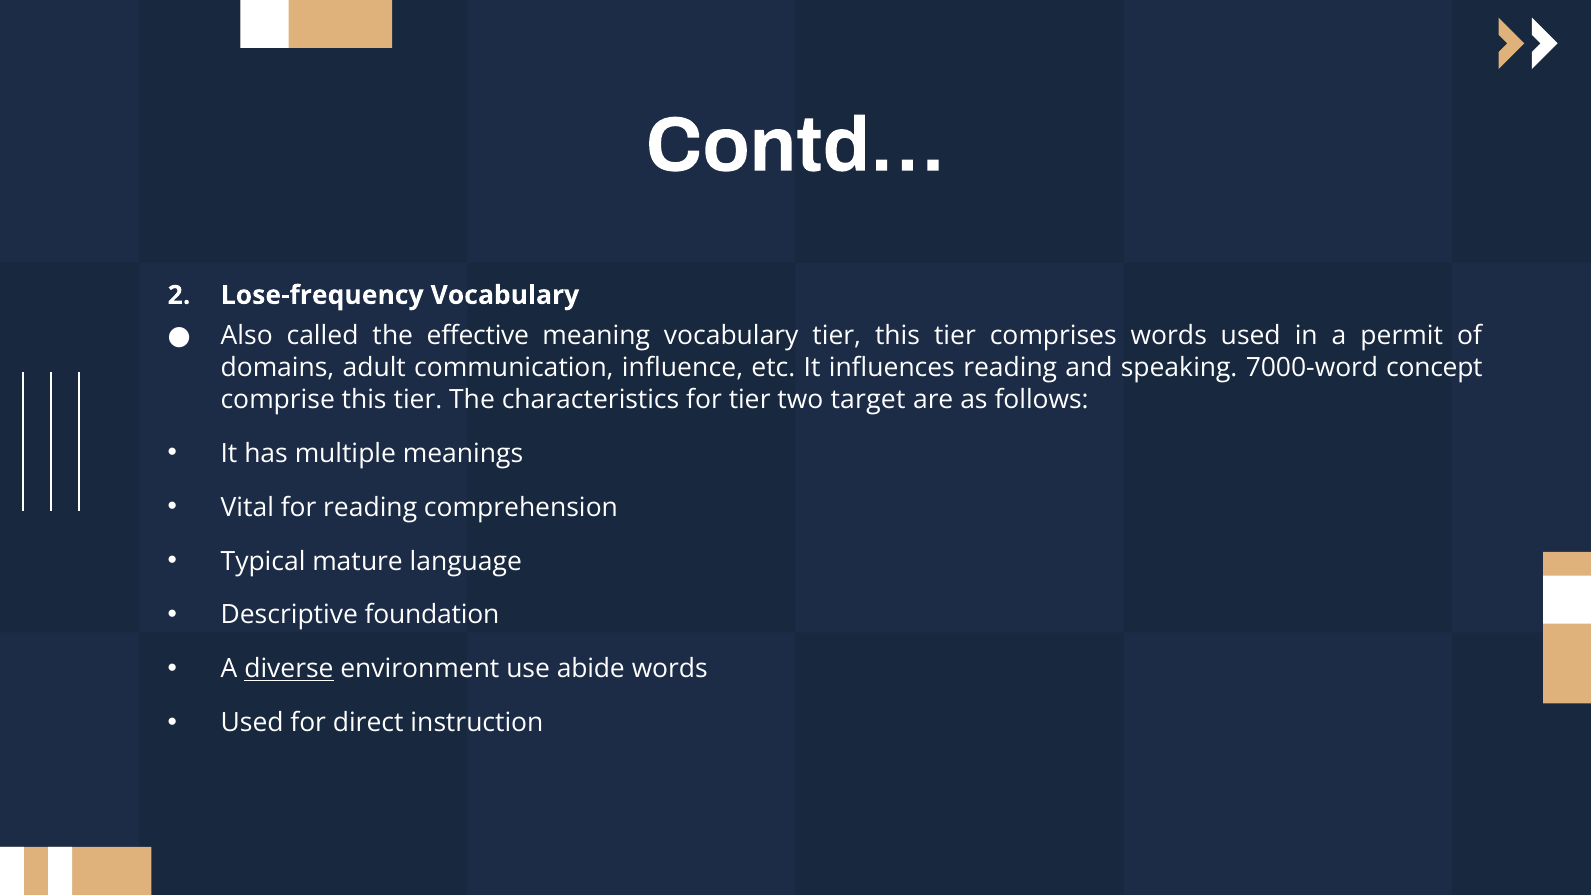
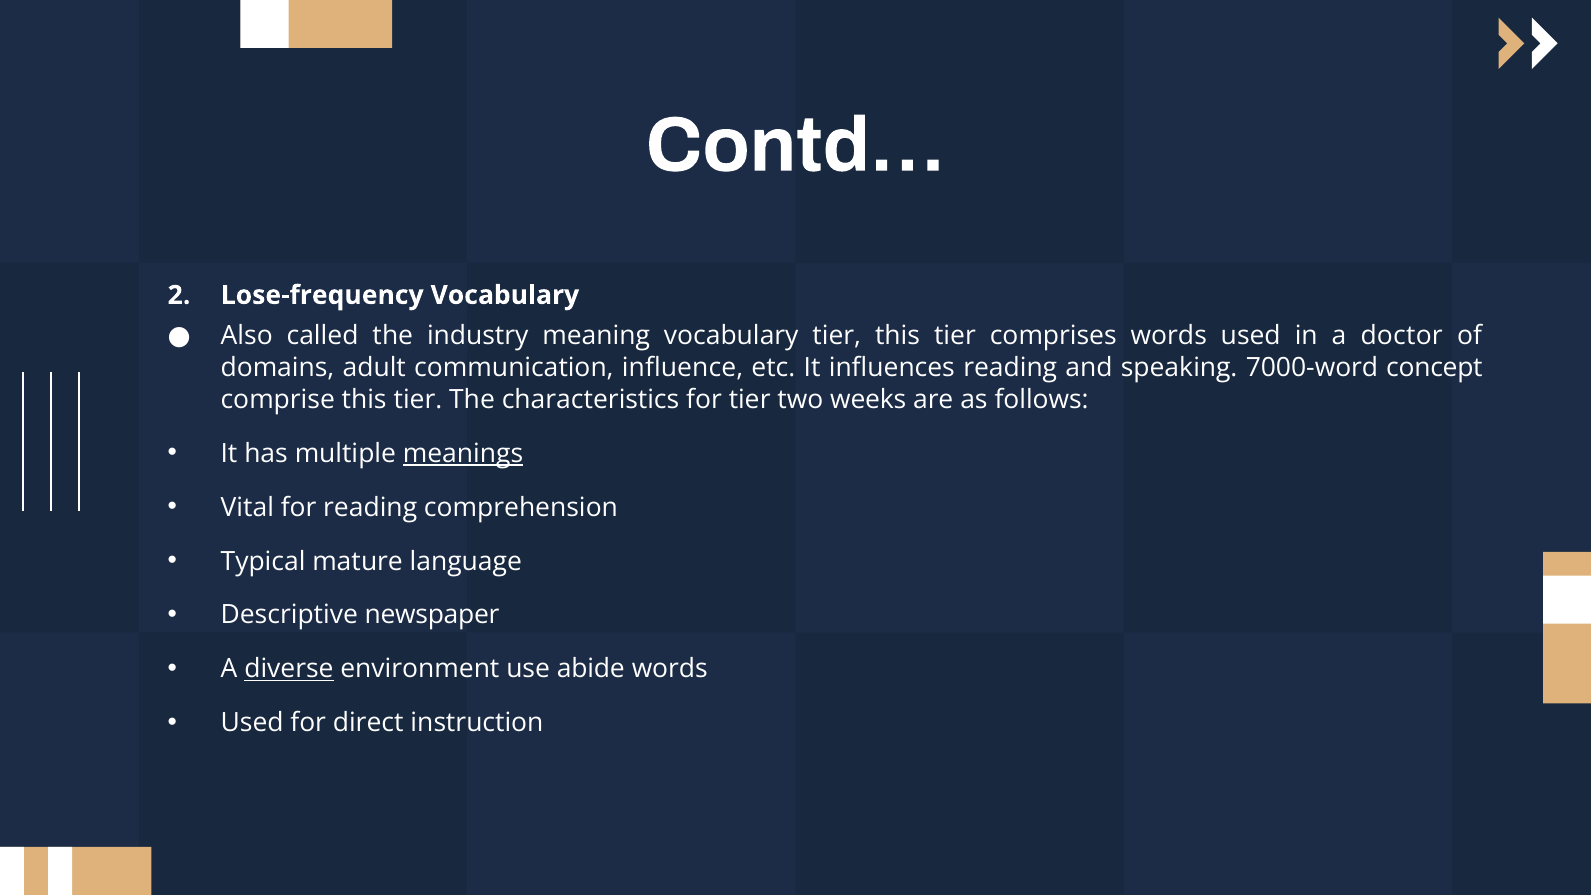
effective: effective -> industry (478, 336)
permit: permit -> doctor (1402, 336)
target: target -> weeks (868, 399)
meanings underline: none -> present (463, 453)
foundation: foundation -> newspaper (432, 615)
